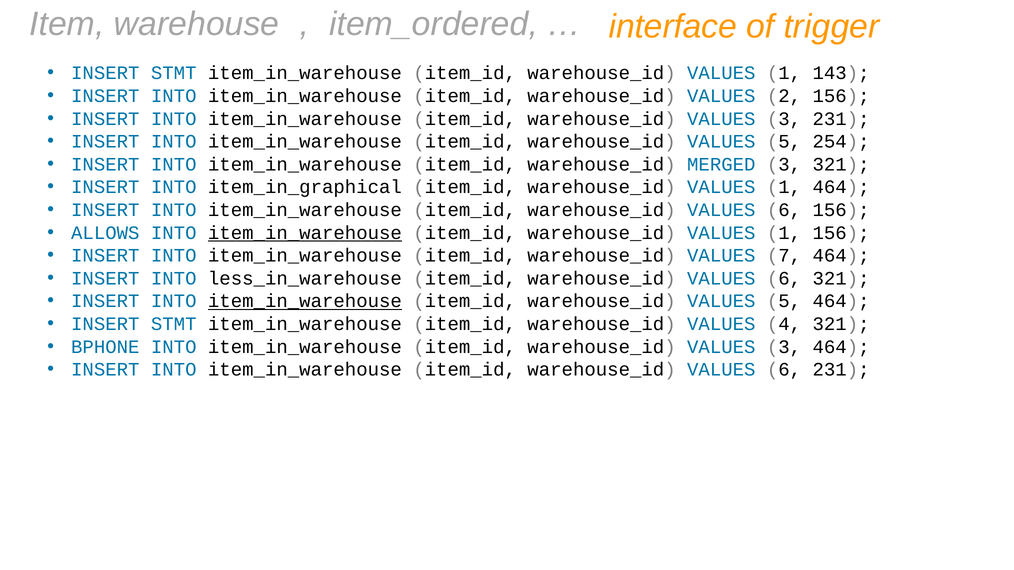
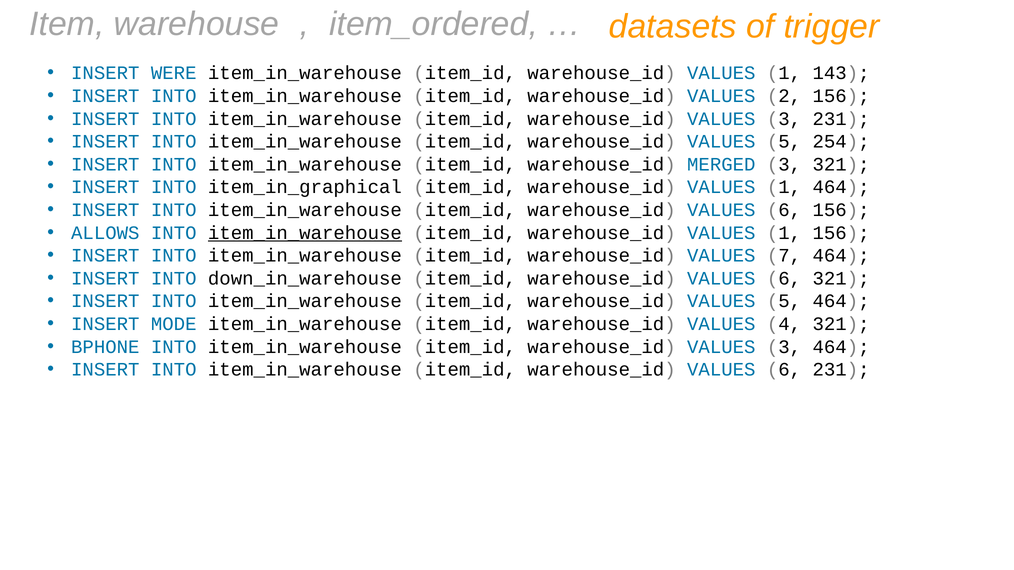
interface: interface -> datasets (673, 26)
STMT: STMT -> WERE (174, 73)
less_in_warehouse: less_in_warehouse -> down_in_warehouse (305, 279)
item_in_warehouse underline: present -> none (305, 301)
STMT: STMT -> MODE (174, 324)
